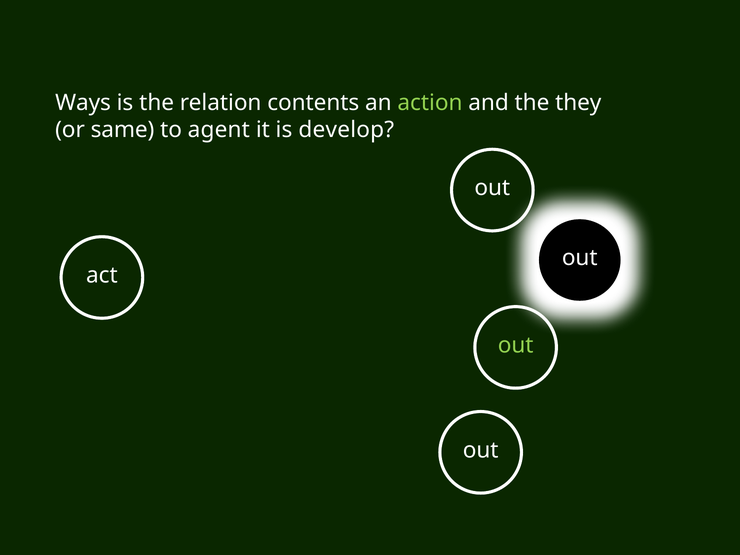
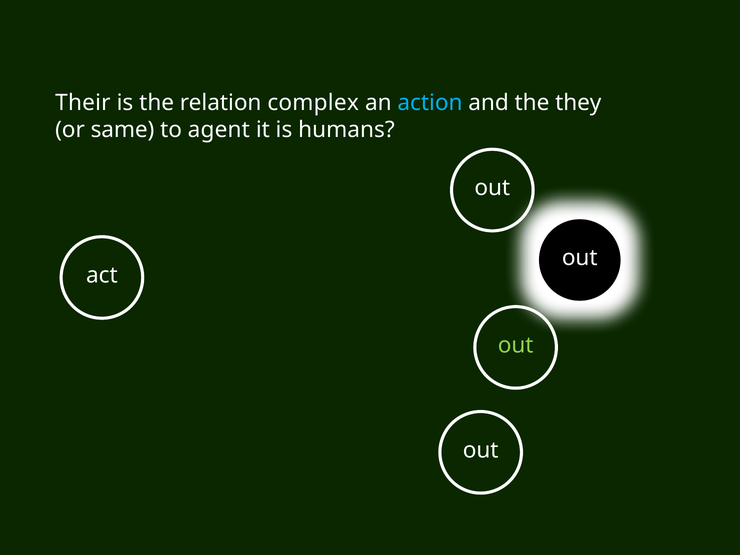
Ways: Ways -> Their (83, 103)
contents: contents -> complex (313, 103)
action colour: light green -> light blue (430, 103)
develop: develop -> humans (346, 130)
